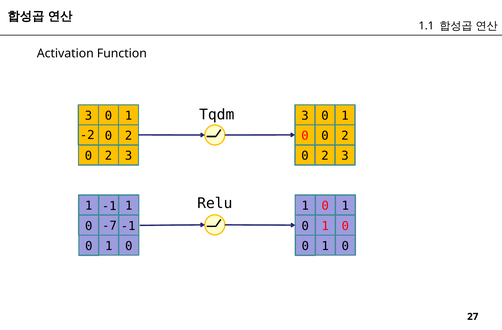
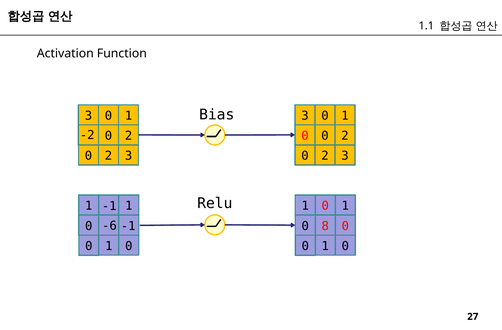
Tqdm: Tqdm -> Bias (217, 115)
-7: -7 -> -6 (109, 226)
1: 1 -> 8 (325, 226)
